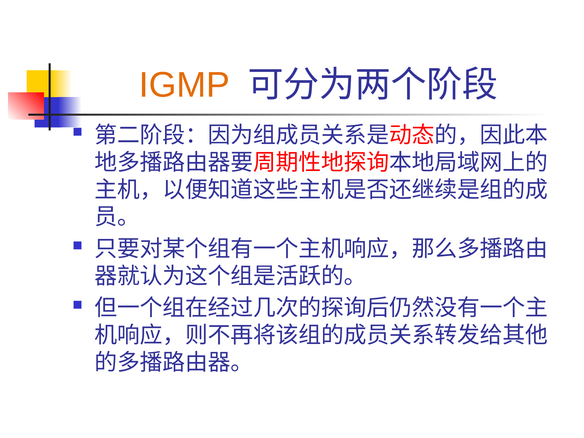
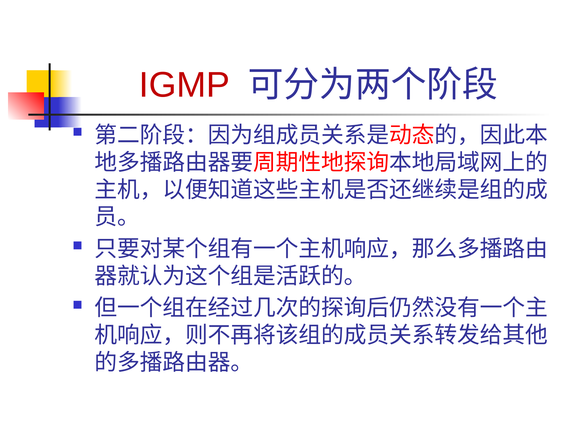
IGMP colour: orange -> red (184, 85)
